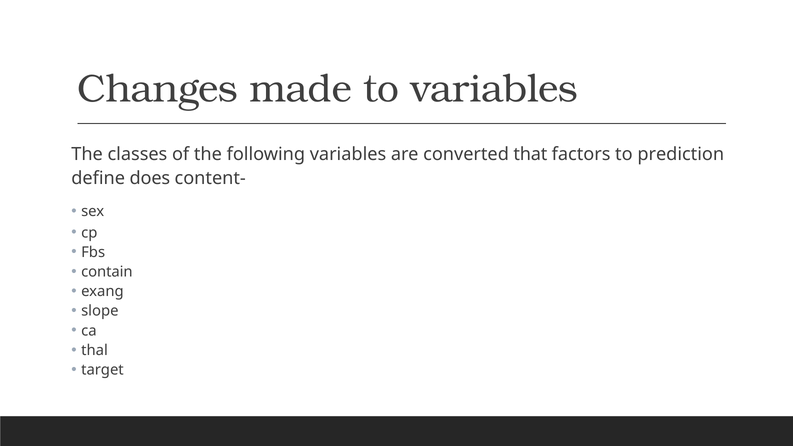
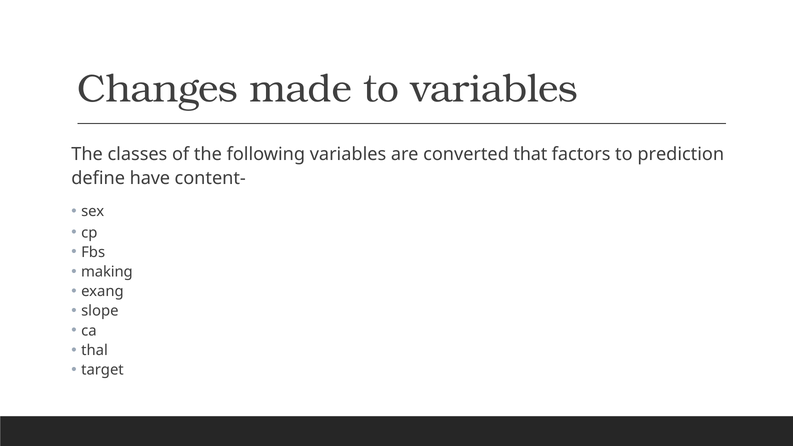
does: does -> have (150, 178)
contain: contain -> making (107, 272)
